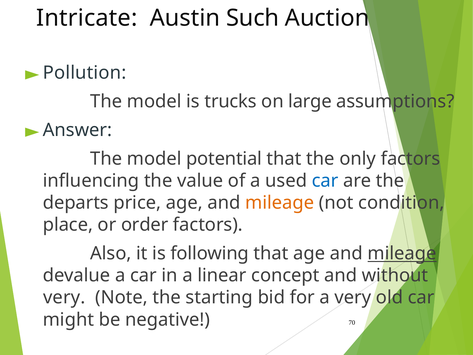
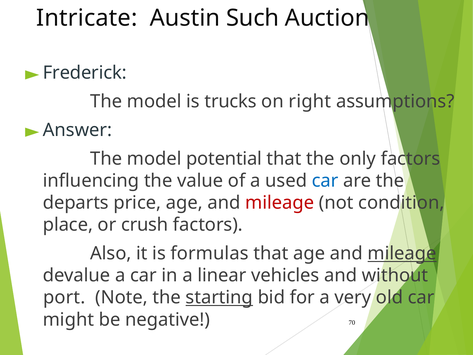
Pollution: Pollution -> Frederick (85, 73)
large: large -> right (310, 101)
mileage colour: orange -> red (280, 203)
order: order -> crush (145, 225)
following: following -> formulas (210, 253)
concept: concept -> vehicles (285, 275)
very: very -> port (64, 297)
starting underline: none -> present (219, 297)
